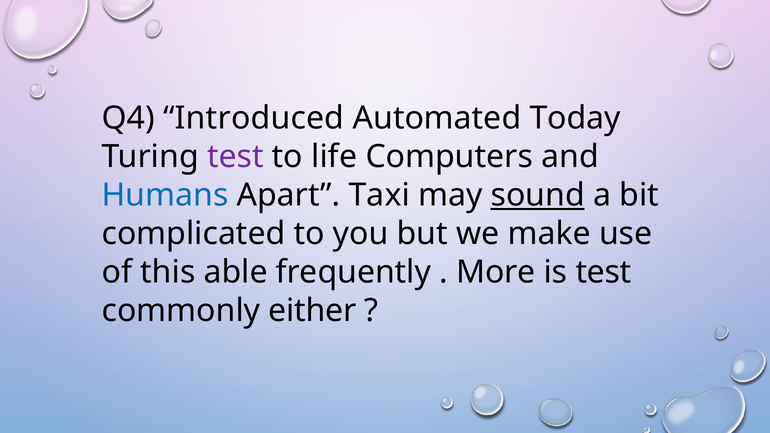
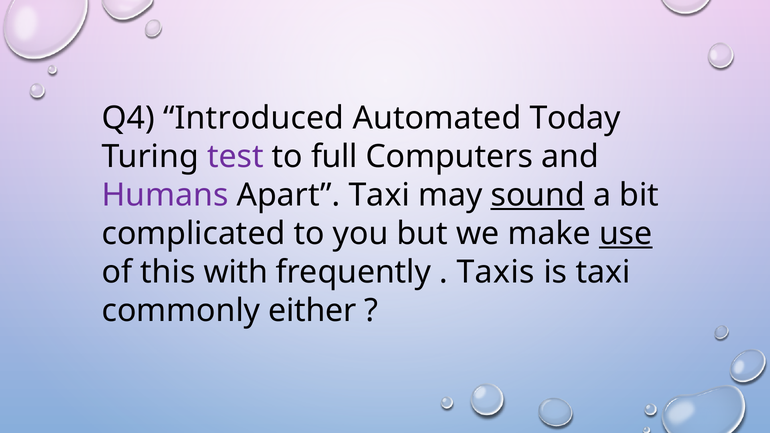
life: life -> full (334, 157)
Humans colour: blue -> purple (165, 195)
use underline: none -> present (626, 234)
able: able -> with (236, 272)
More: More -> Taxis (496, 272)
is test: test -> taxi (603, 272)
